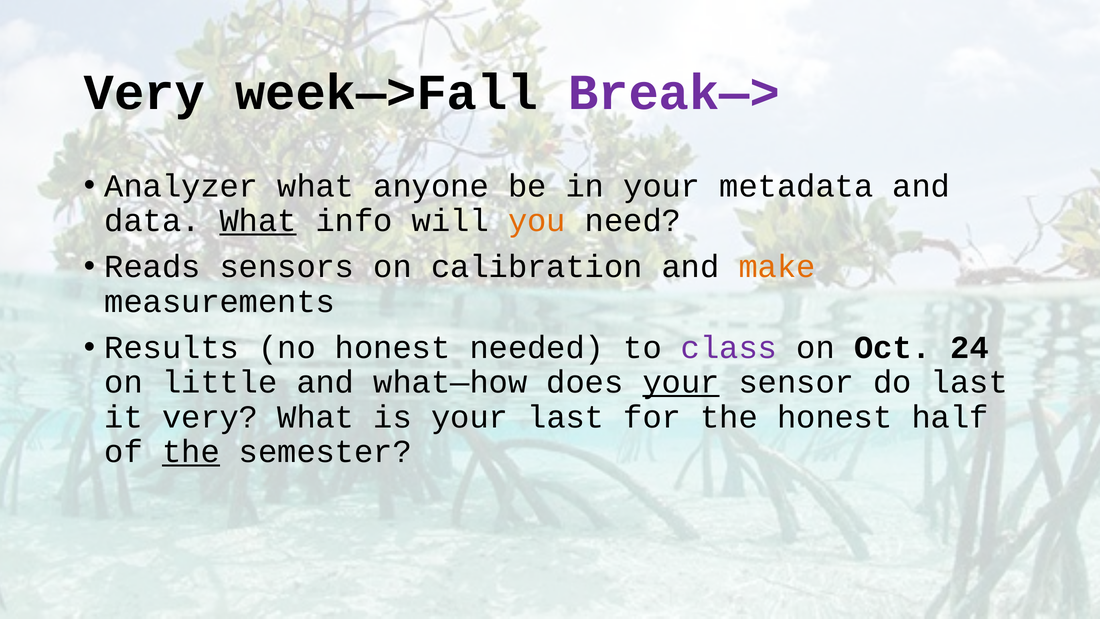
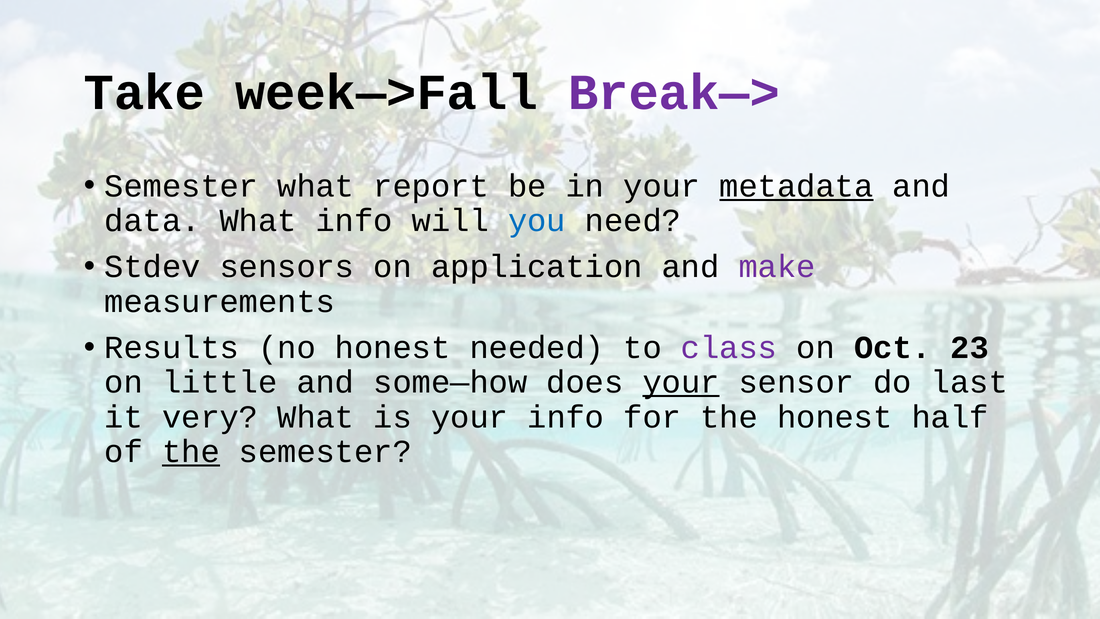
Very: Very -> Take (144, 92)
Analyzer: Analyzer -> Semester (181, 186)
anyone: anyone -> report (431, 186)
metadata underline: none -> present (796, 186)
What underline: present -> none (258, 221)
you colour: orange -> blue (537, 221)
Reads: Reads -> Stdev (153, 267)
calibration: calibration -> application (537, 267)
make colour: orange -> purple (777, 267)
24: 24 -> 23 (970, 348)
what—how: what—how -> some—how (450, 382)
your last: last -> info (566, 417)
